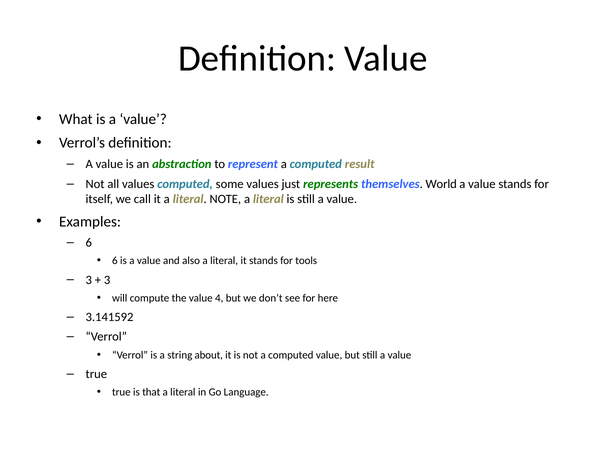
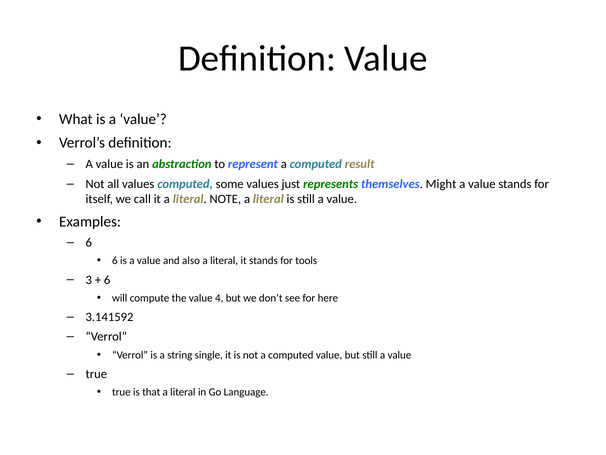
World: World -> Might (441, 184)
3: 3 -> 6 (107, 280)
about: about -> single (209, 355)
